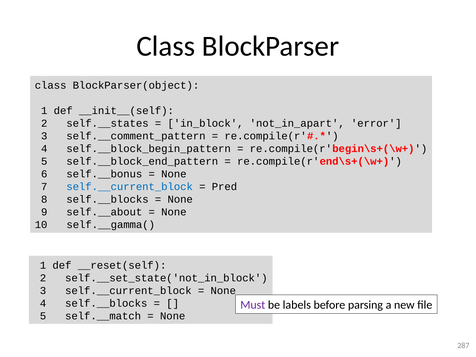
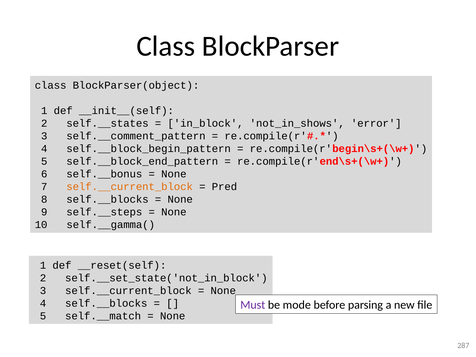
not_in_apart: not_in_apart -> not_in_shows (297, 123)
self.__current_block colour: blue -> orange (130, 187)
self.__about: self.__about -> self.__steps (104, 212)
labels: labels -> mode (297, 305)
